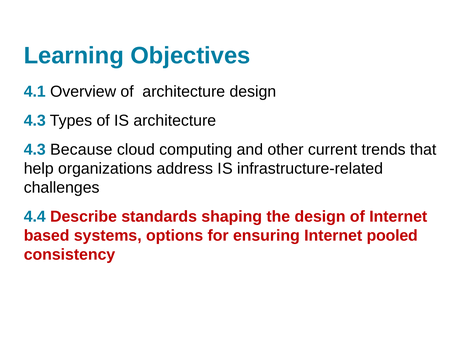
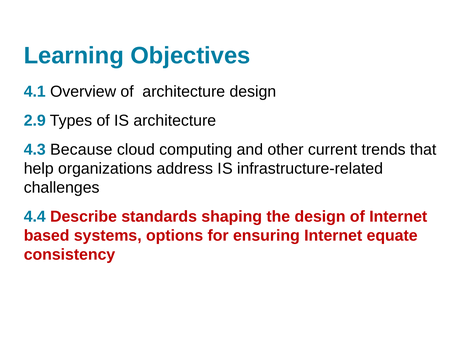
4.3: 4.3 -> 2.9 (35, 120)
pooled: pooled -> equate (392, 235)
